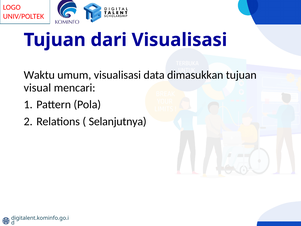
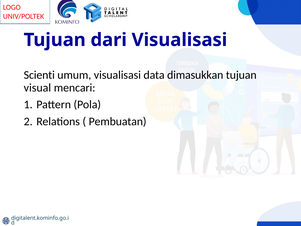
Waktu: Waktu -> Scienti (39, 75)
Selanjutnya: Selanjutnya -> Pembuatan (118, 121)
